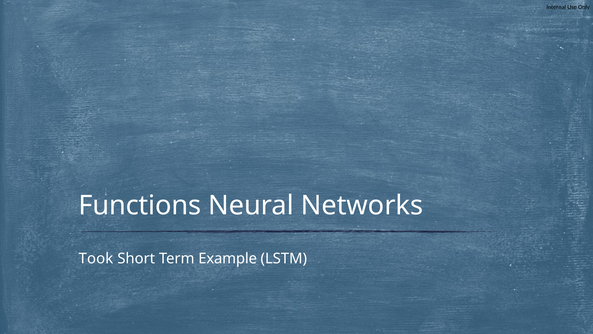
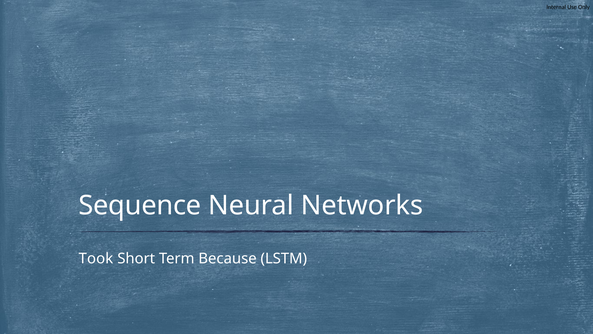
Functions: Functions -> Sequence (140, 205)
Example: Example -> Because (228, 258)
